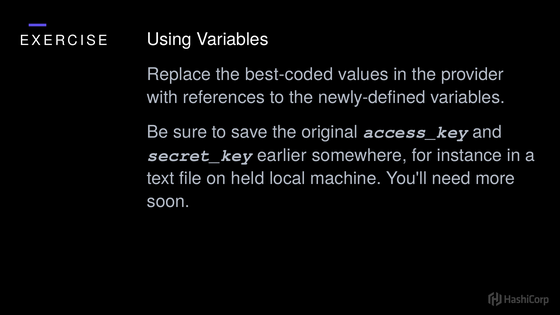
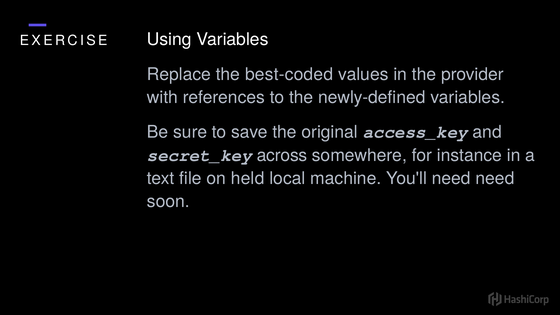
earlier: earlier -> across (282, 155)
need more: more -> need (495, 178)
